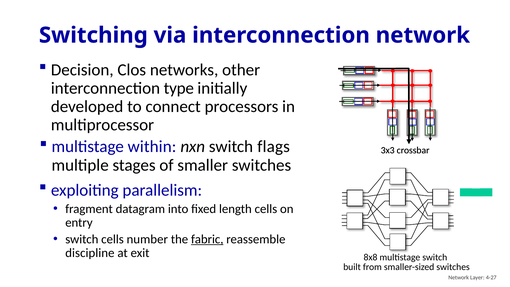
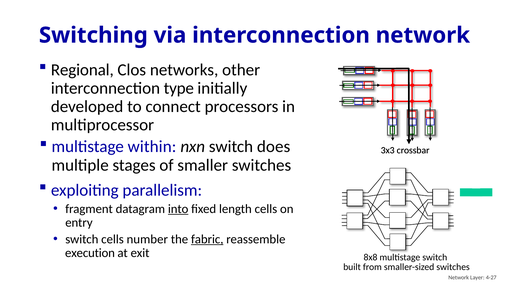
Decision: Decision -> Regional (82, 70)
flags: flags -> does (274, 147)
into underline: none -> present (178, 209)
discipline: discipline -> execution (90, 253)
